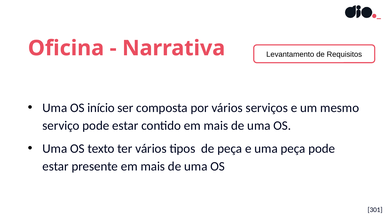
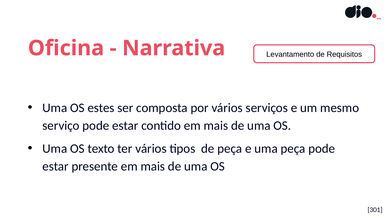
início: início -> estes (101, 108)
